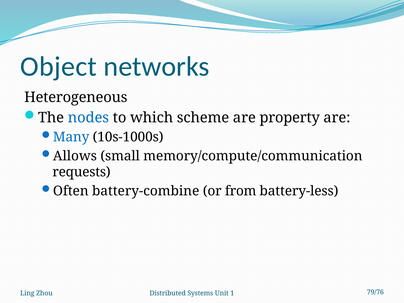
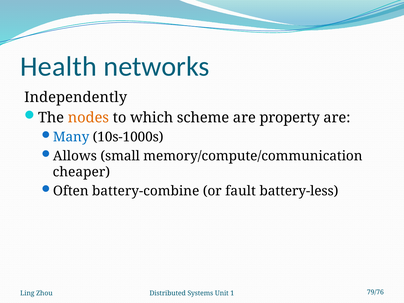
Object: Object -> Health (59, 67)
Heterogeneous: Heterogeneous -> Independently (76, 97)
nodes colour: blue -> orange (88, 118)
requests: requests -> cheaper (81, 172)
from: from -> fault (241, 191)
